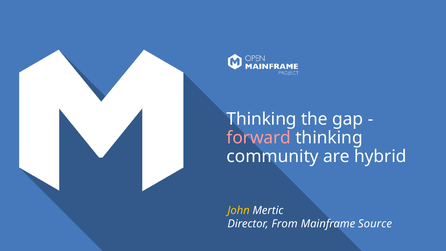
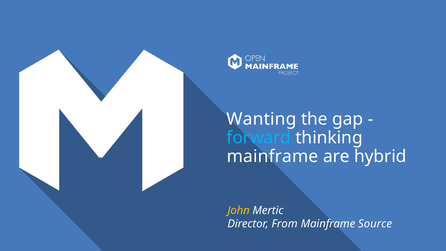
Thinking: Thinking -> Wanting (261, 119)
forward colour: pink -> light blue (259, 138)
community: community -> mainframe (273, 156)
